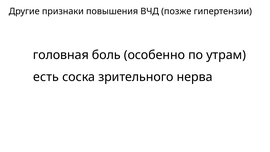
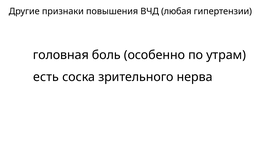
позже: позже -> любая (176, 11)
